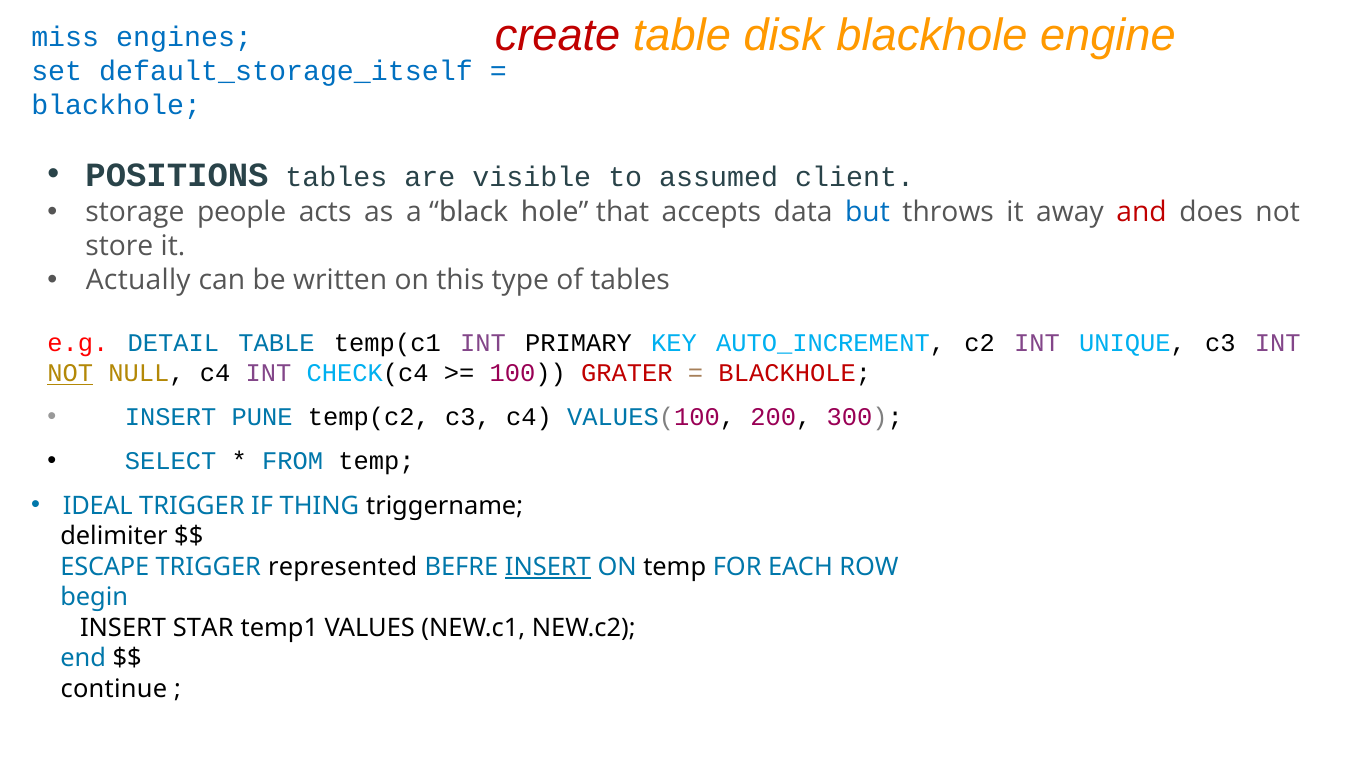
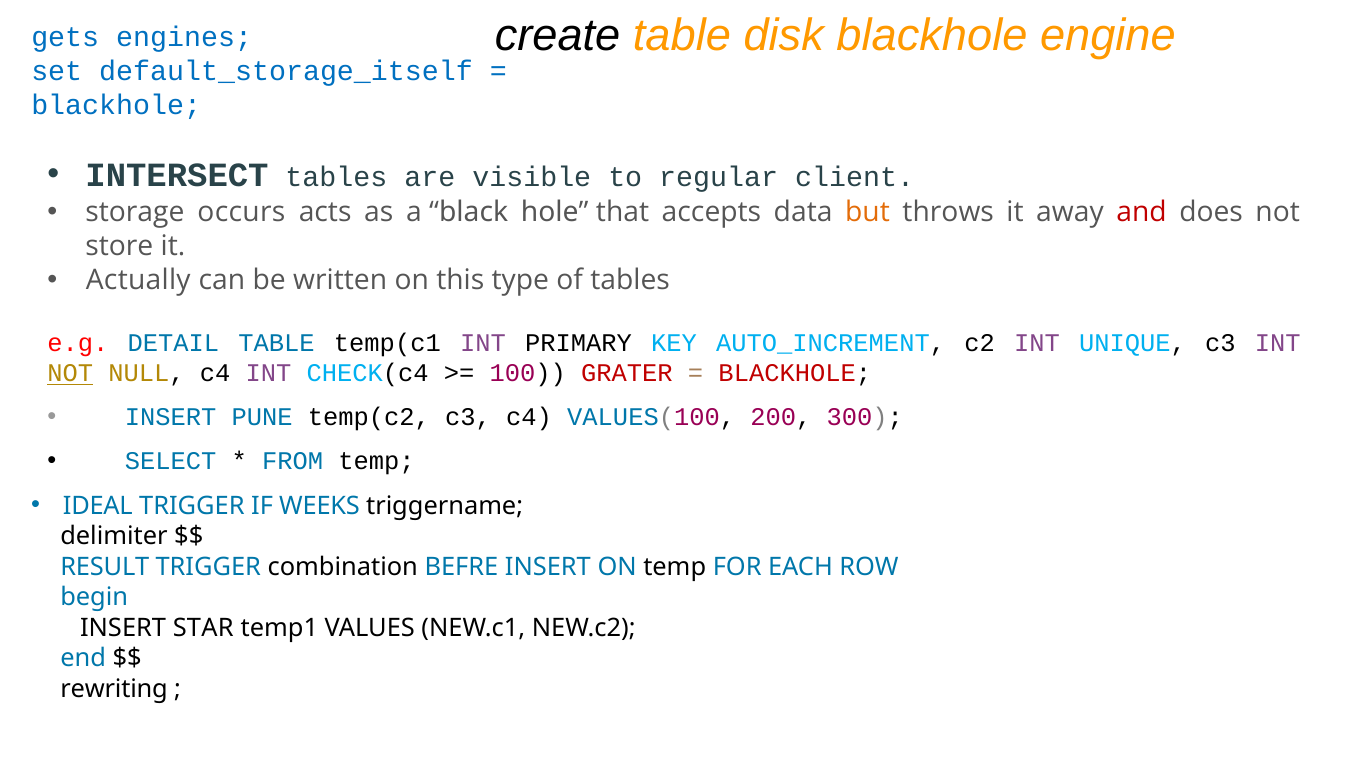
create colour: red -> black (558, 35)
miss: miss -> gets (65, 37)
POSITIONS: POSITIONS -> INTERSECT (177, 175)
assumed: assumed -> regular (719, 177)
people: people -> occurs (241, 212)
but colour: blue -> orange (868, 212)
THING: THING -> WEEKS (320, 506)
ESCAPE: ESCAPE -> RESULT (105, 567)
represented: represented -> combination (343, 567)
INSERT underline: present -> none (548, 567)
continue: continue -> rewriting (114, 689)
